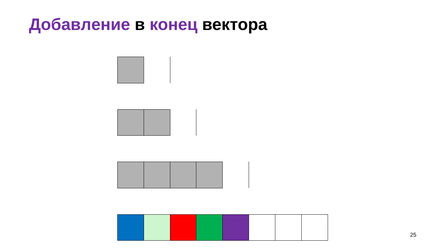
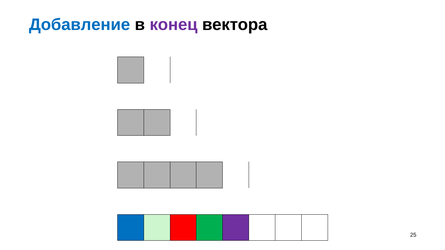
Добавление colour: purple -> blue (80, 25)
